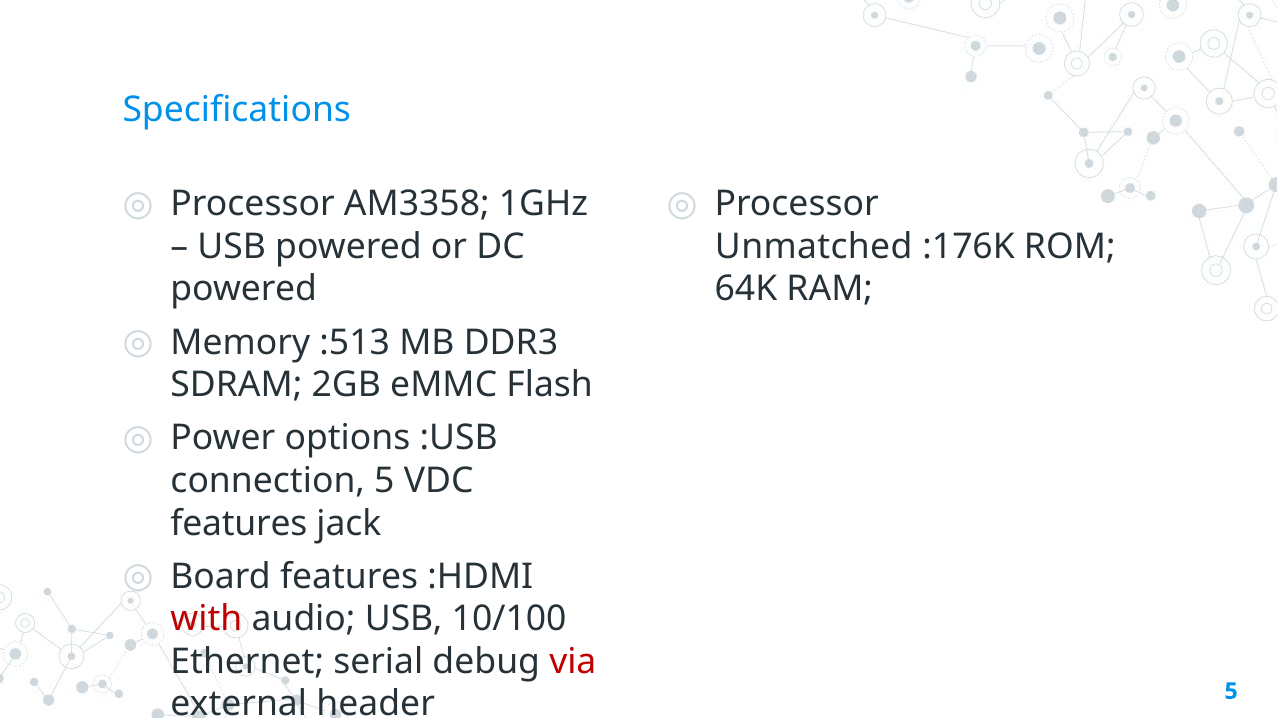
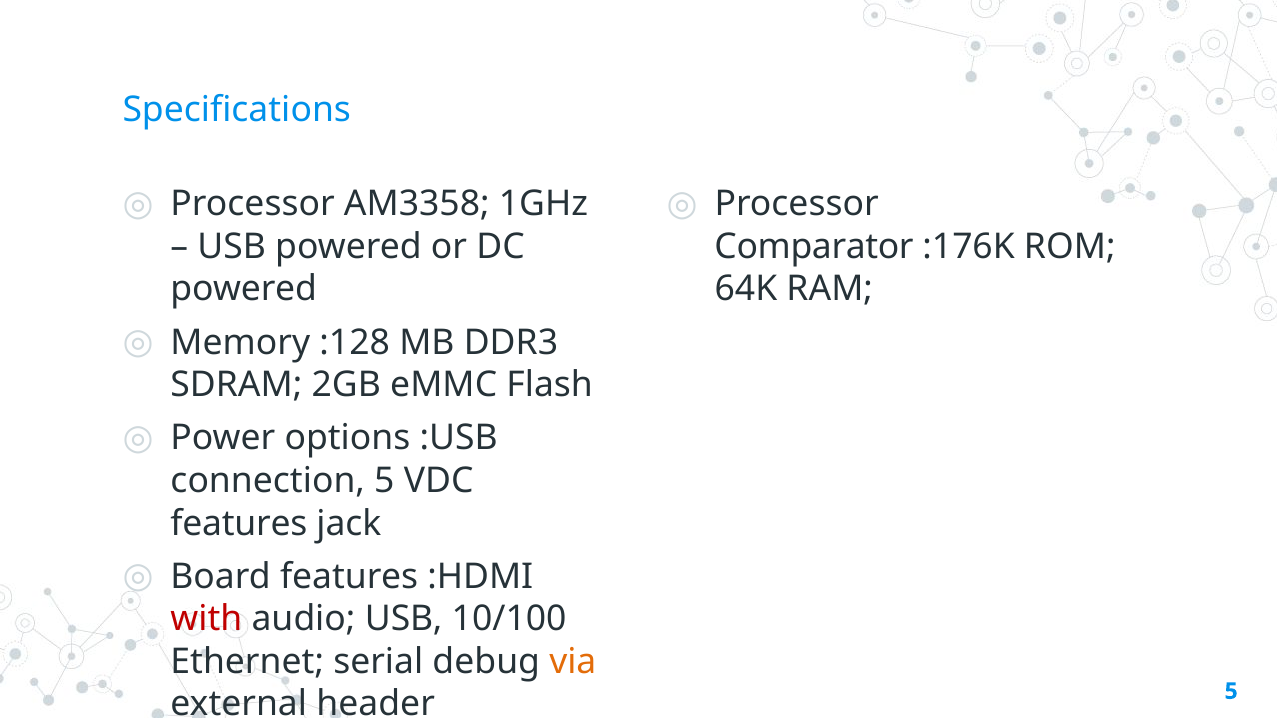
Unmatched: Unmatched -> Comparator (814, 247)
:513: :513 -> :128 (355, 343)
via colour: red -> orange (573, 662)
